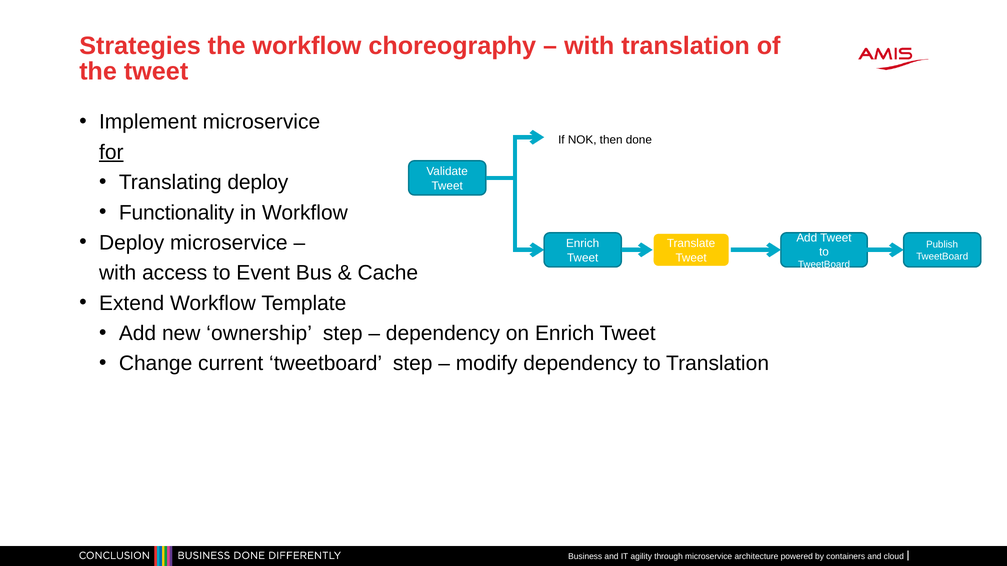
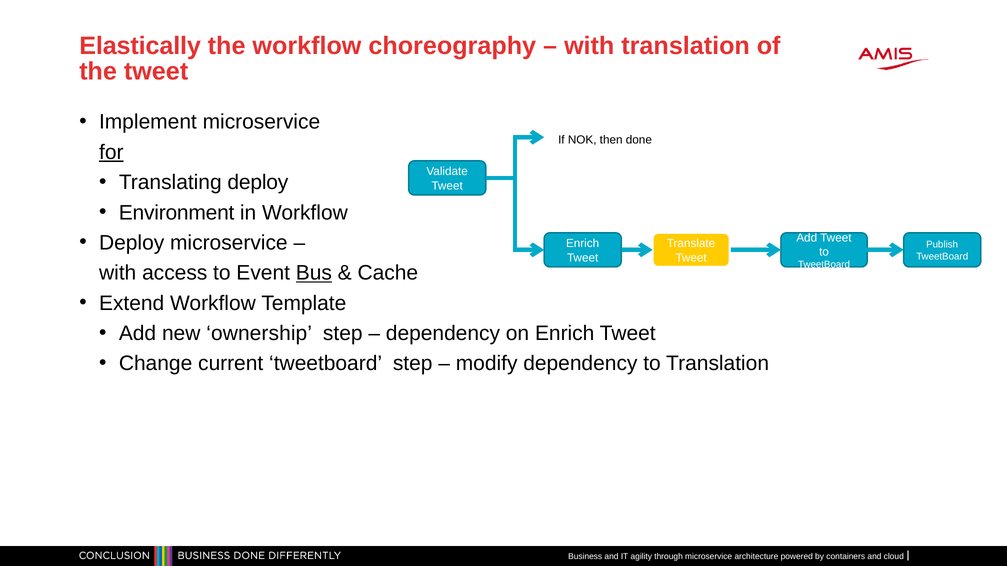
Strategies: Strategies -> Elastically (140, 46)
Functionality: Functionality -> Environment (177, 213)
Bus underline: none -> present (314, 273)
